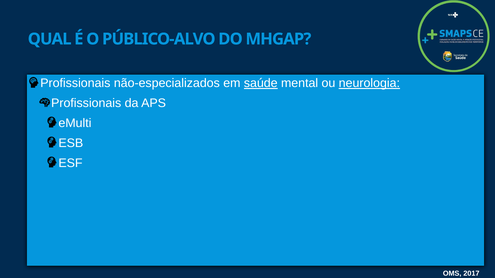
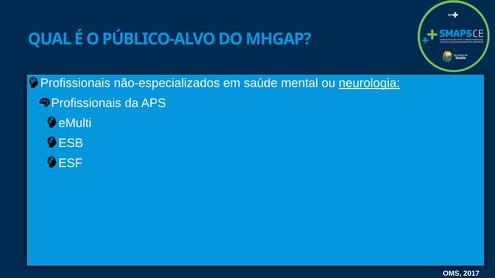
saúde underline: present -> none (261, 83)
